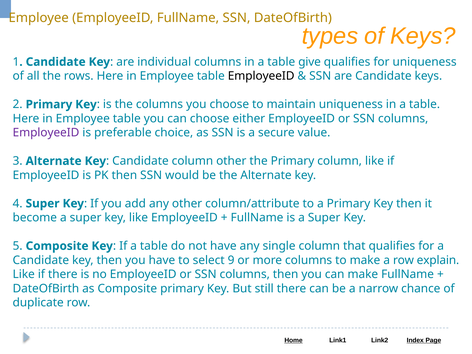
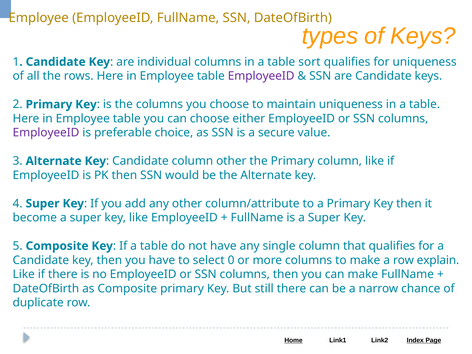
give: give -> sort (309, 62)
EmployeeID colour: black -> purple (261, 76)
9: 9 -> 0 (231, 260)
